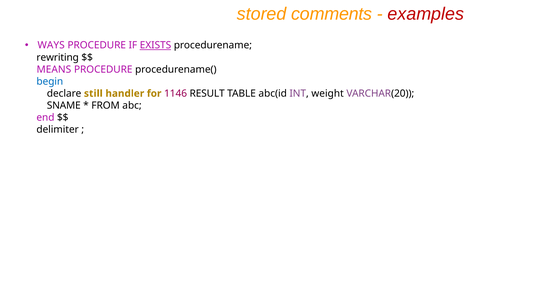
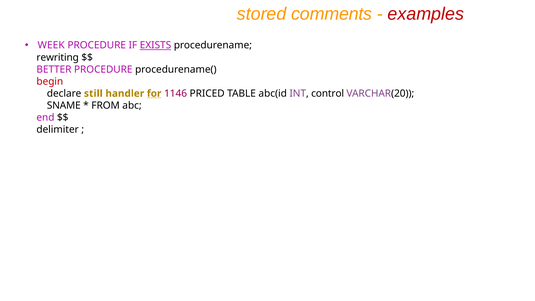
WAYS: WAYS -> WEEK (51, 45)
MEANS: MEANS -> BETTER (54, 69)
begin colour: blue -> red (50, 81)
for underline: none -> present (154, 93)
RESULT: RESULT -> PRICED (207, 93)
weight: weight -> control (328, 93)
